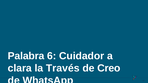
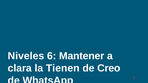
Palabra: Palabra -> Niveles (26, 56)
Cuidador: Cuidador -> Mantener (82, 56)
Través: Través -> Tienen (63, 68)
